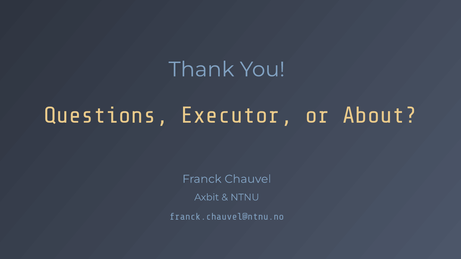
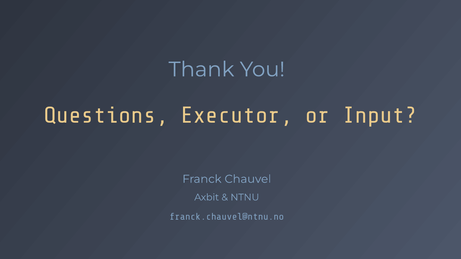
About: About -> Input (380, 115)
